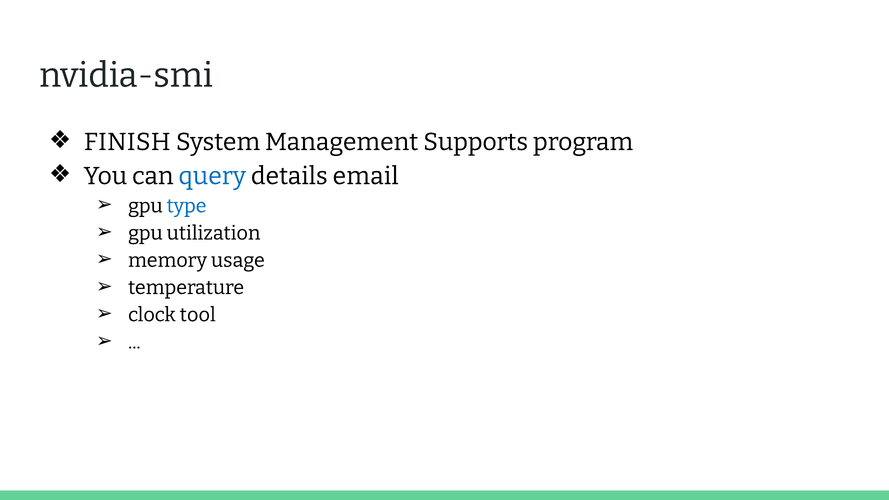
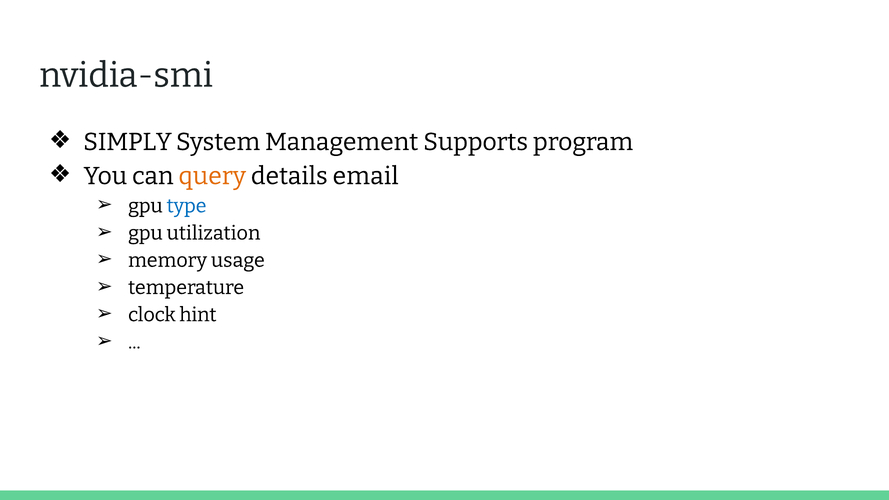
FINISH: FINISH -> SIMPLY (127, 142)
query colour: blue -> orange (212, 176)
tool: tool -> hint (198, 315)
